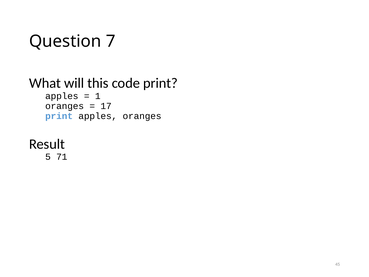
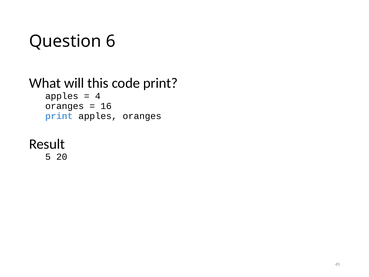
7: 7 -> 6 (111, 41)
1: 1 -> 4 (98, 96)
17: 17 -> 16 (106, 106)
71: 71 -> 20 (62, 157)
